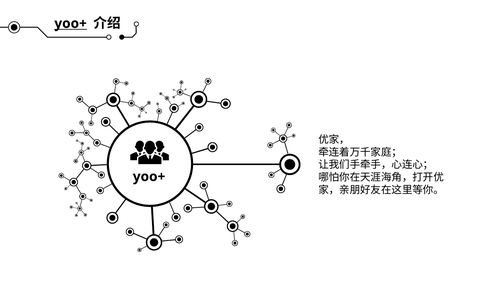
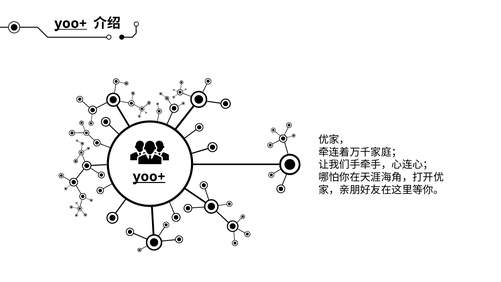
yoo+ underline: none -> present (149, 176)
